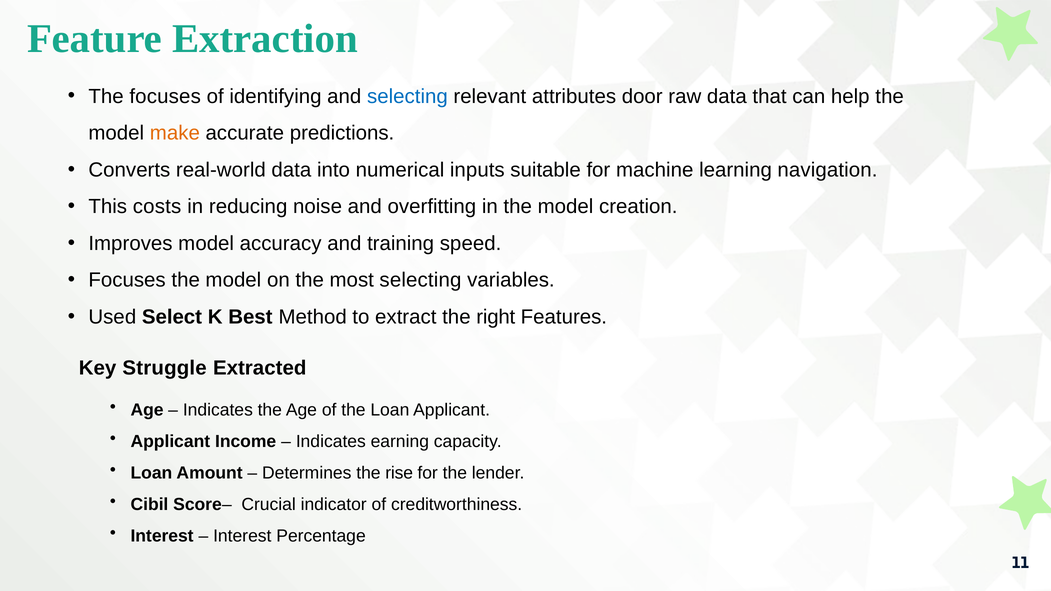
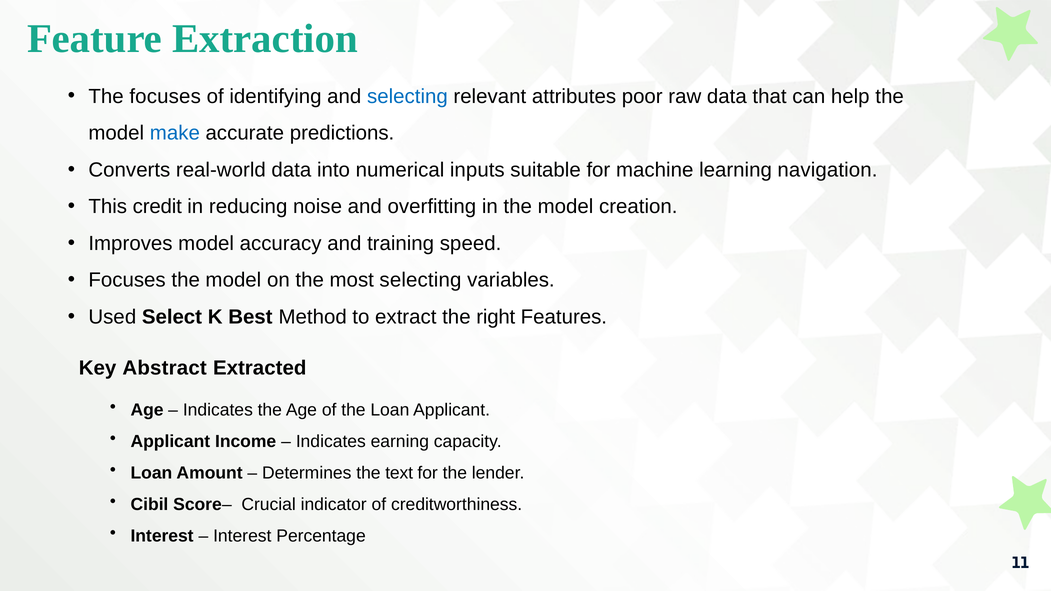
door: door -> poor (642, 96)
make colour: orange -> blue (175, 133)
costs: costs -> credit (157, 207)
Struggle: Struggle -> Abstract (165, 368)
rise: rise -> text (399, 473)
